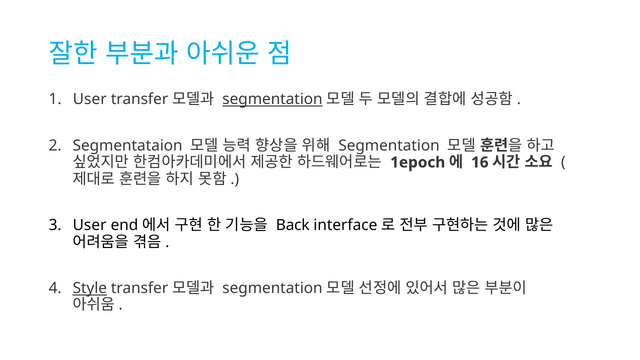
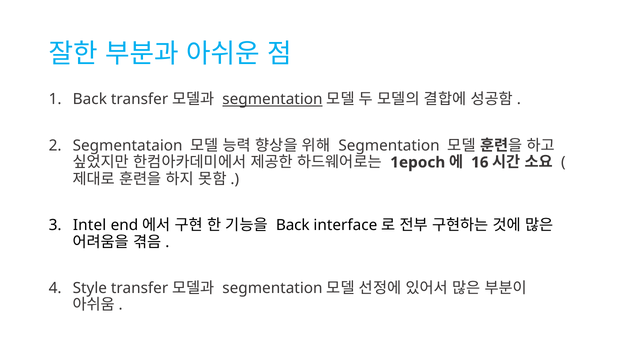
User: User -> Back (90, 99)
User: User -> Intel (90, 225)
Style underline: present -> none (90, 288)
